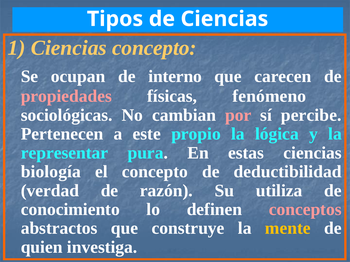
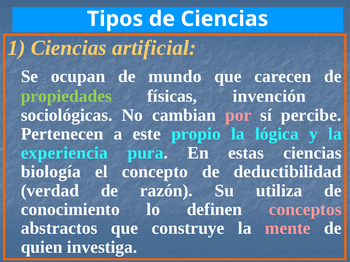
Ciencias concepto: concepto -> artificial (154, 48)
interno: interno -> mundo (175, 77)
propiedades colour: pink -> light green (66, 96)
fenómeno: fenómeno -> invención (269, 96)
representar: representar -> experiencia (64, 153)
mente colour: yellow -> pink (288, 229)
